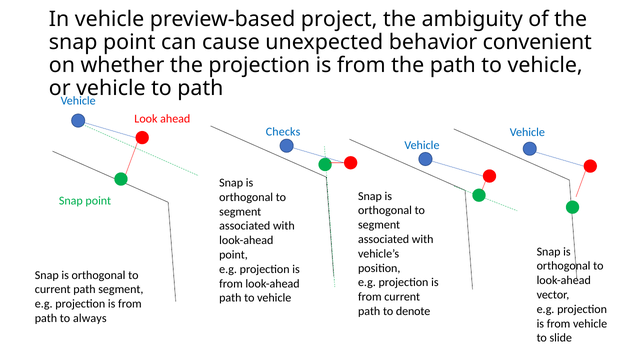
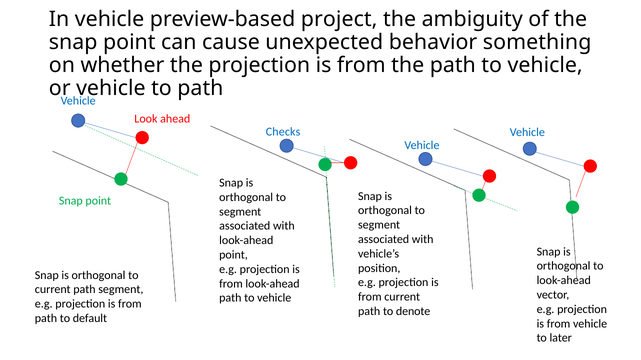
convenient: convenient -> something (537, 42)
always: always -> default (90, 319)
slide: slide -> later (561, 339)
